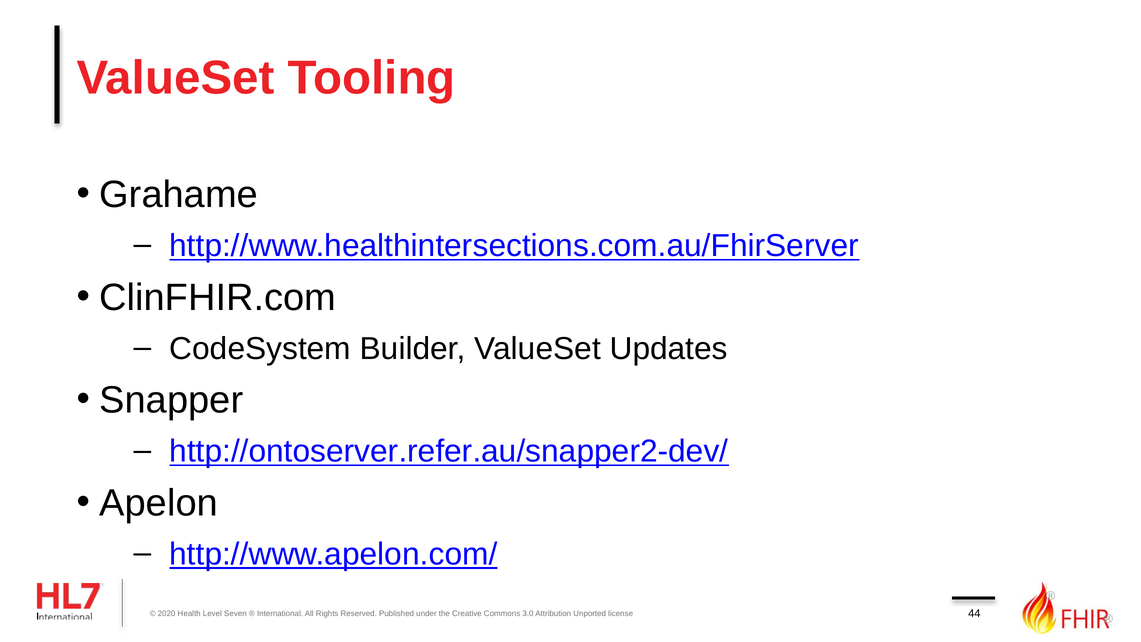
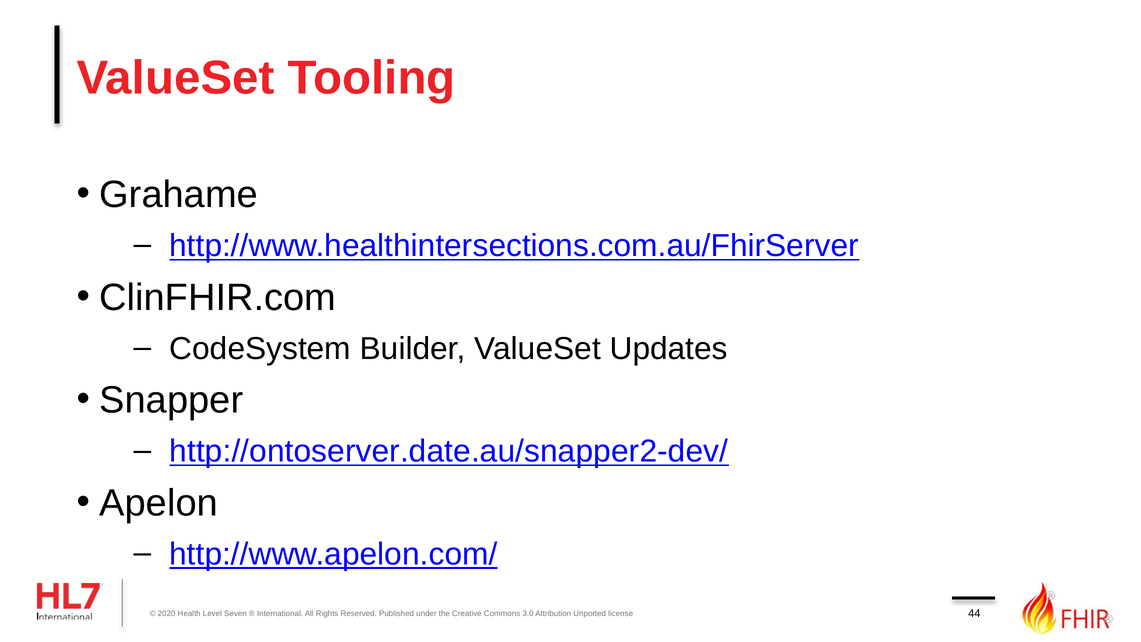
http://ontoserver.refer.au/snapper2-dev/: http://ontoserver.refer.au/snapper2-dev/ -> http://ontoserver.date.au/snapper2-dev/ (449, 451)
